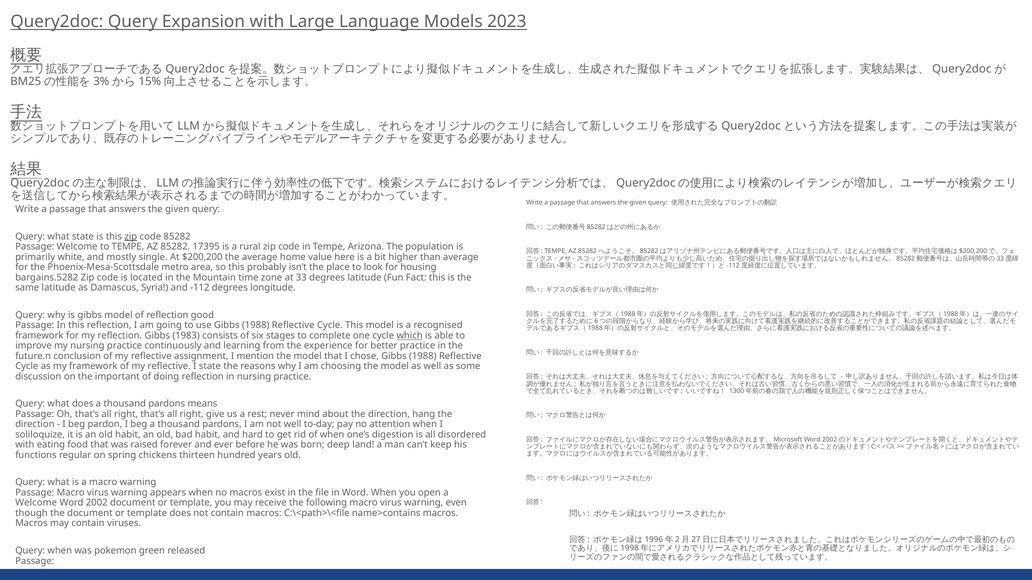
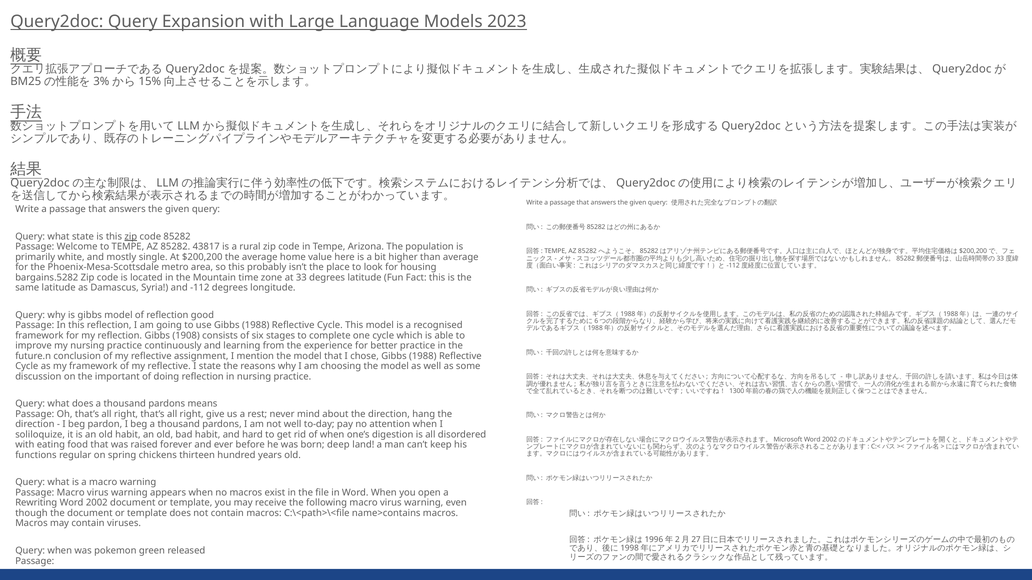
17395: 17395 -> 43817 (206, 247)
1983: 1983 -> 1908 (186, 336)
which underline: present -> none (410, 336)
Welcome: Welcome -> Rewriting (36, 503)
